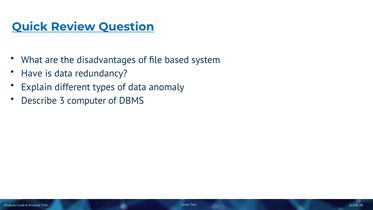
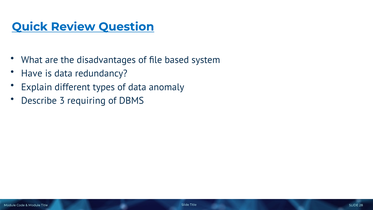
computer: computer -> requiring (86, 101)
